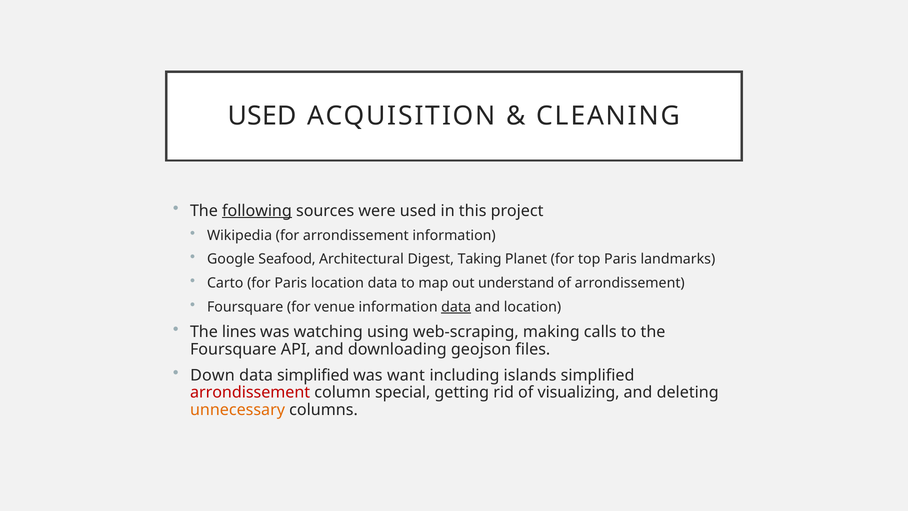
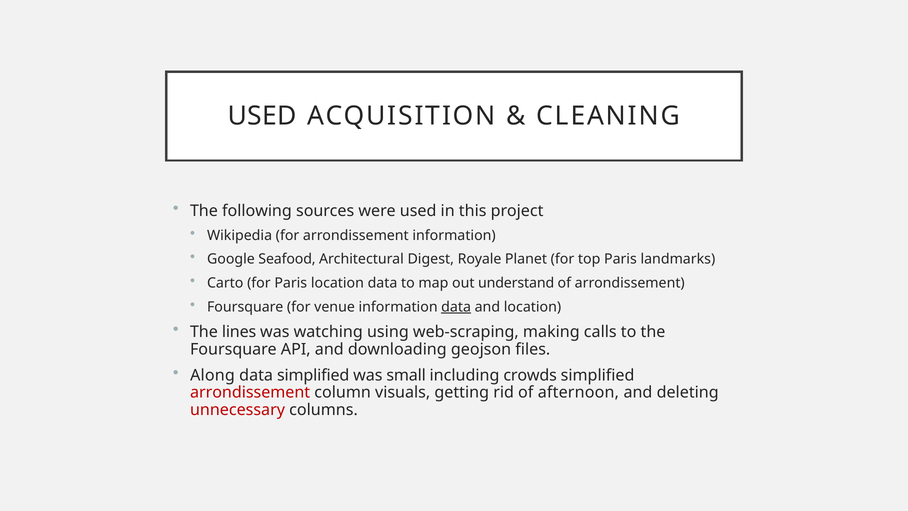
following underline: present -> none (257, 211)
Taking: Taking -> Royale (480, 259)
Down: Down -> Along (212, 375)
want: want -> small (406, 375)
islands: islands -> crowds (530, 375)
special: special -> visuals (403, 392)
visualizing: visualizing -> afternoon (578, 392)
unnecessary colour: orange -> red (237, 410)
